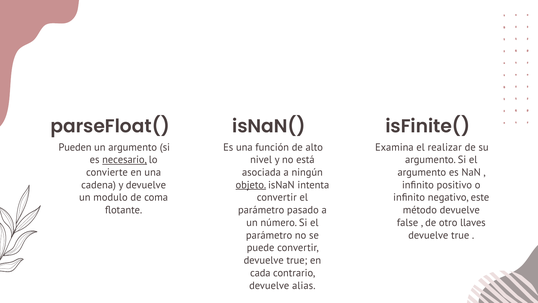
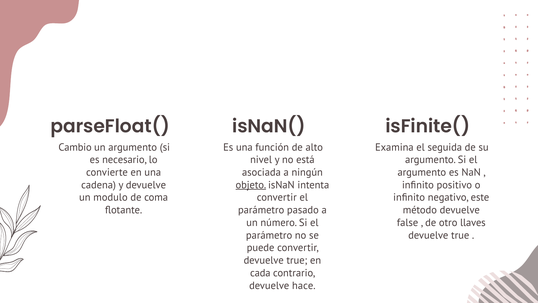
Pueden: Pueden -> Cambio (75, 147)
realizar: realizar -> seguida (445, 147)
necesario underline: present -> none (125, 160)
alias: alias -> hace (304, 285)
